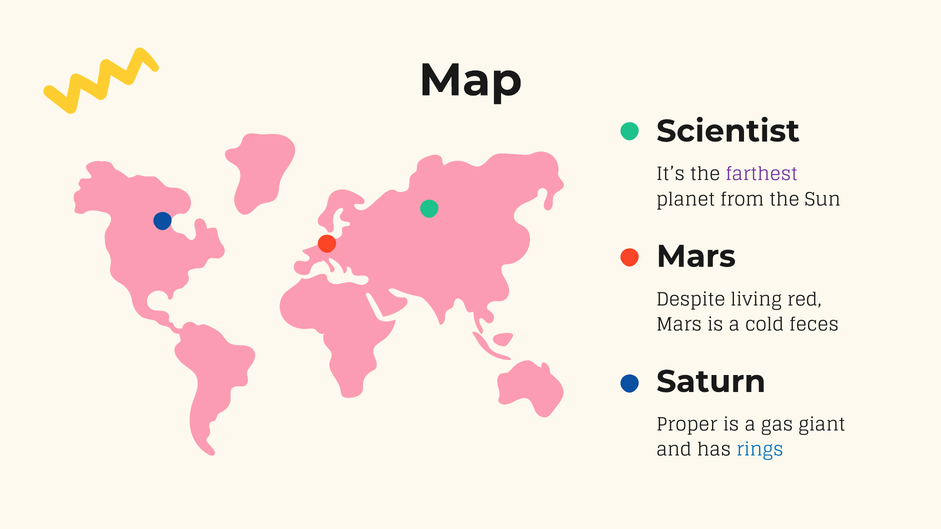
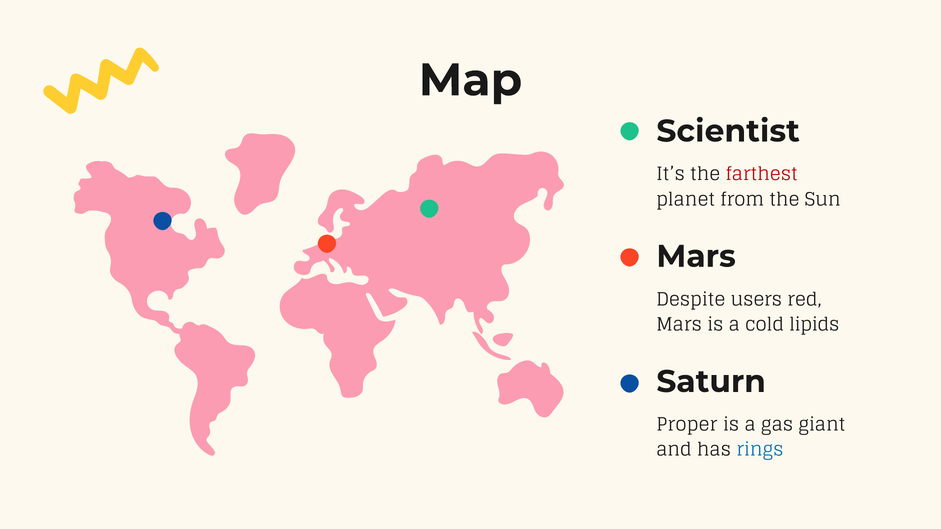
farthest colour: purple -> red (762, 174)
living: living -> users (756, 300)
feces: feces -> lipids (814, 325)
